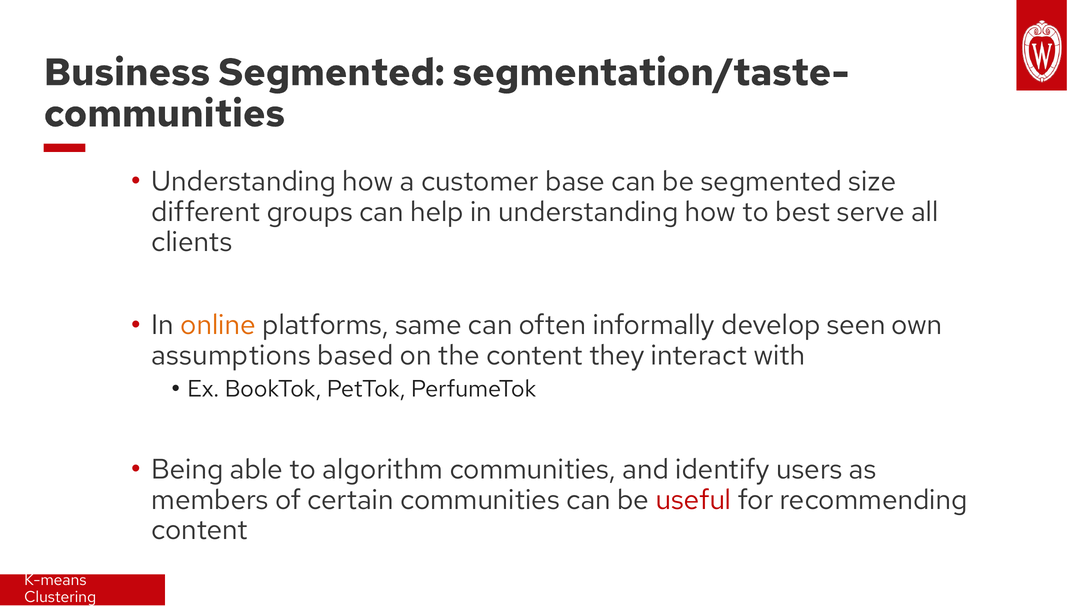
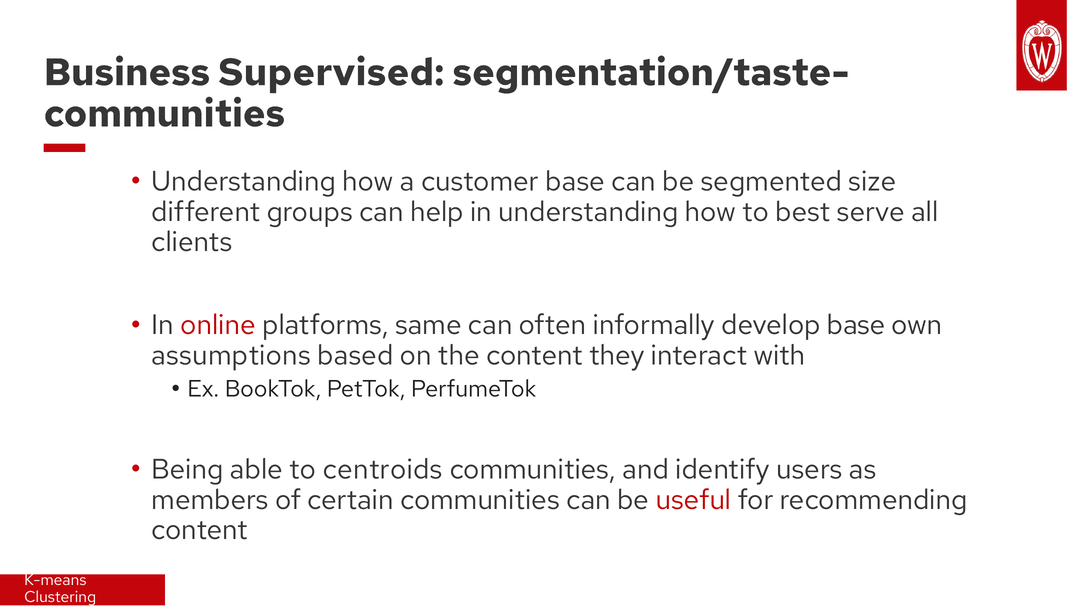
Business Segmented: Segmented -> Supervised (331, 73)
online colour: orange -> red (218, 325)
develop seen: seen -> base (856, 325)
algorithm: algorithm -> centroids (383, 469)
